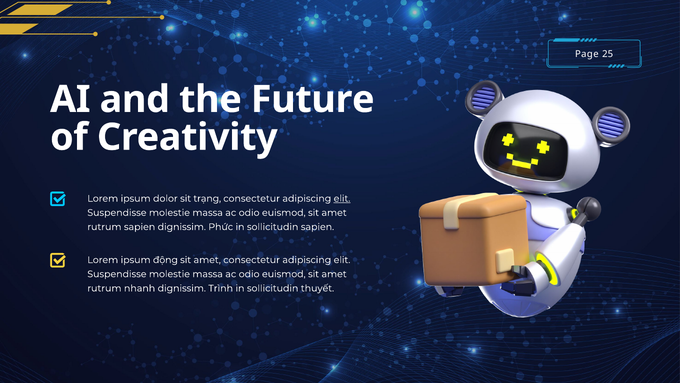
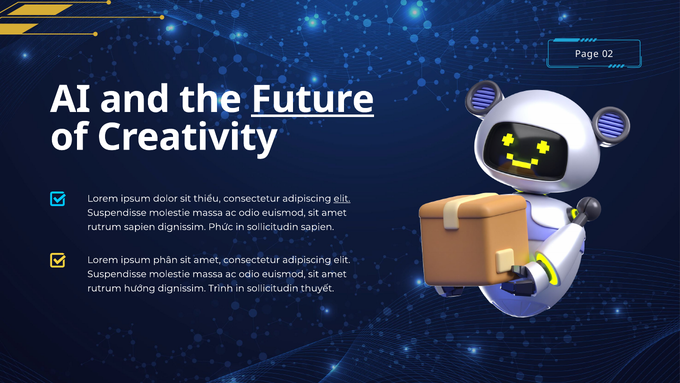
25: 25 -> 02 (608, 54)
Future underline: none -> present (313, 99)
trạng: trạng -> thiểu (207, 198)
động: động -> phân (165, 260)
nhanh: nhanh -> hướng (140, 288)
